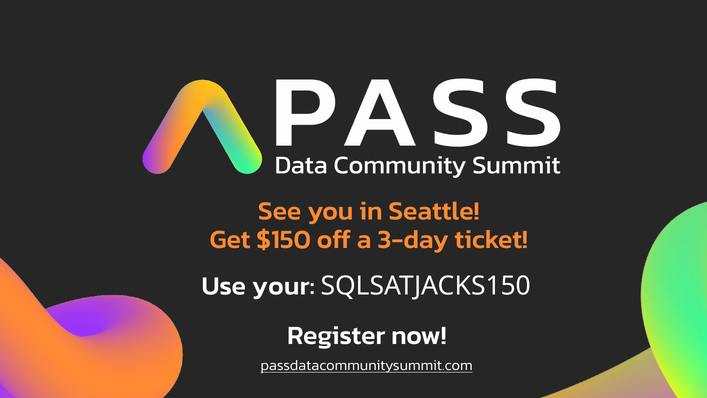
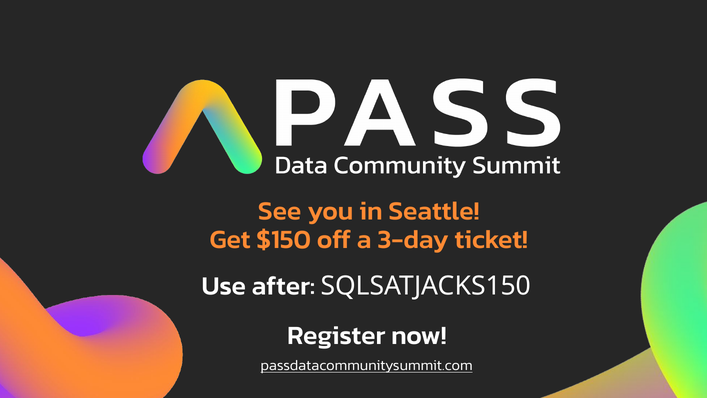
your: your -> after (283, 286)
